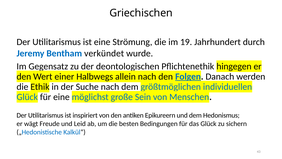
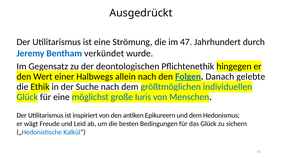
Griechischen: Griechischen -> Ausgedrückt (141, 13)
19: 19 -> 47 (186, 42)
werden: werden -> gelebte (251, 76)
Sein: Sein -> Iuris (143, 97)
